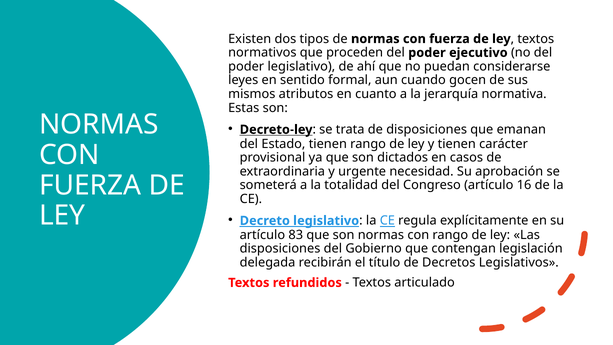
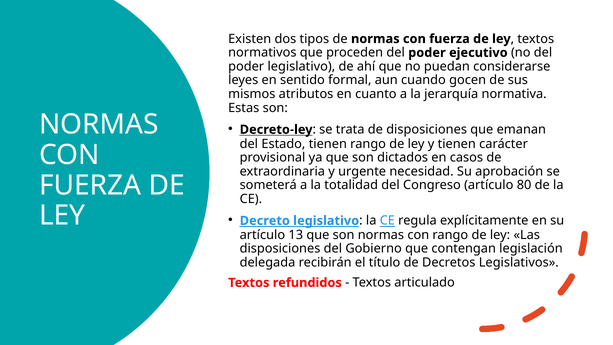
16: 16 -> 80 (524, 185)
83: 83 -> 13 (296, 235)
